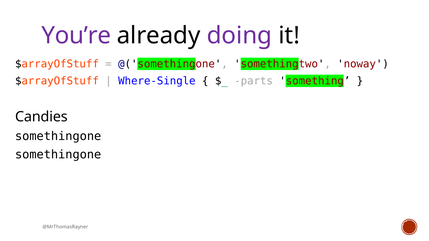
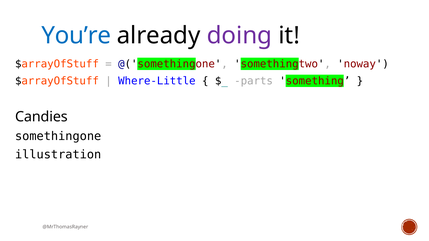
You’re colour: purple -> blue (76, 36)
Where-Single: Where-Single -> Where-Little (157, 81)
somethingone: somethingone -> illustration (58, 155)
